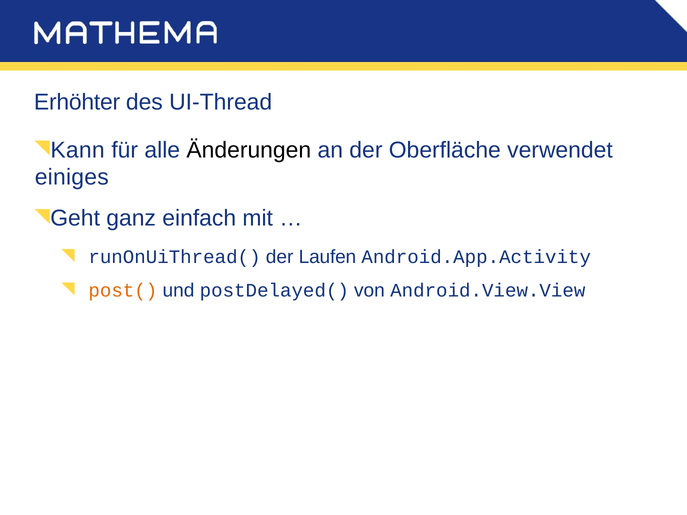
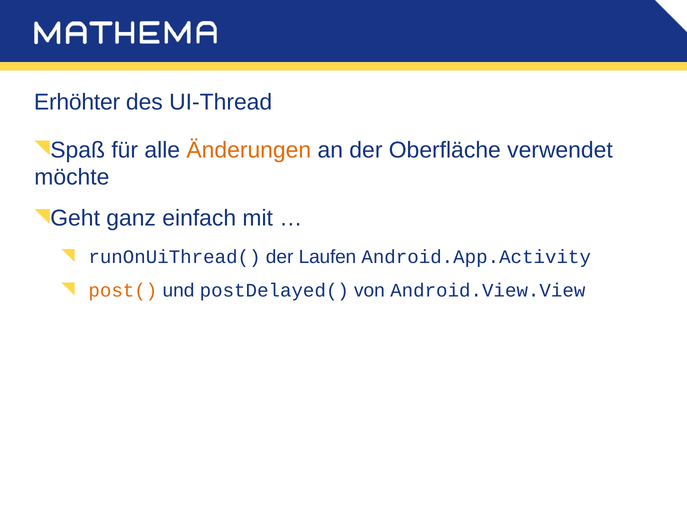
Kann: Kann -> Spaß (78, 150)
Änderungen colour: black -> orange (249, 150)
einiges: einiges -> möchte (72, 177)
